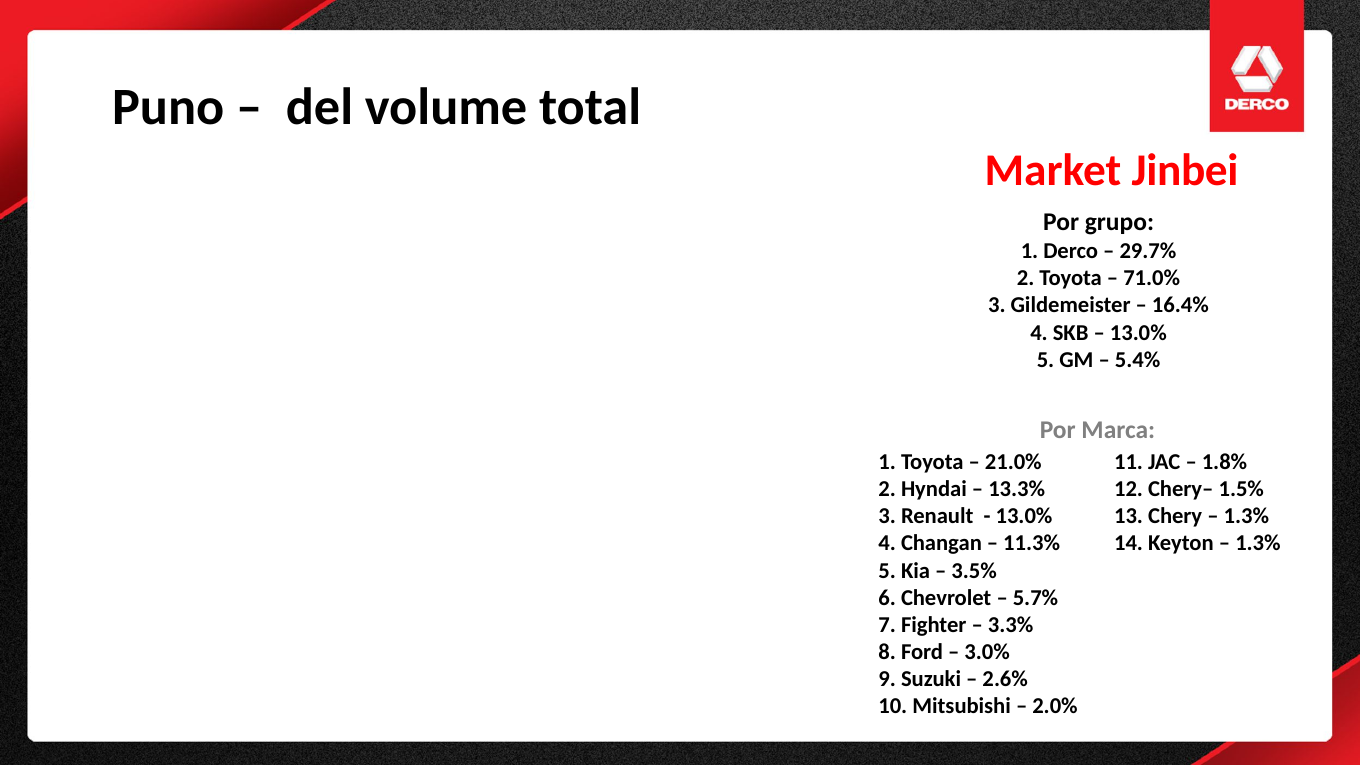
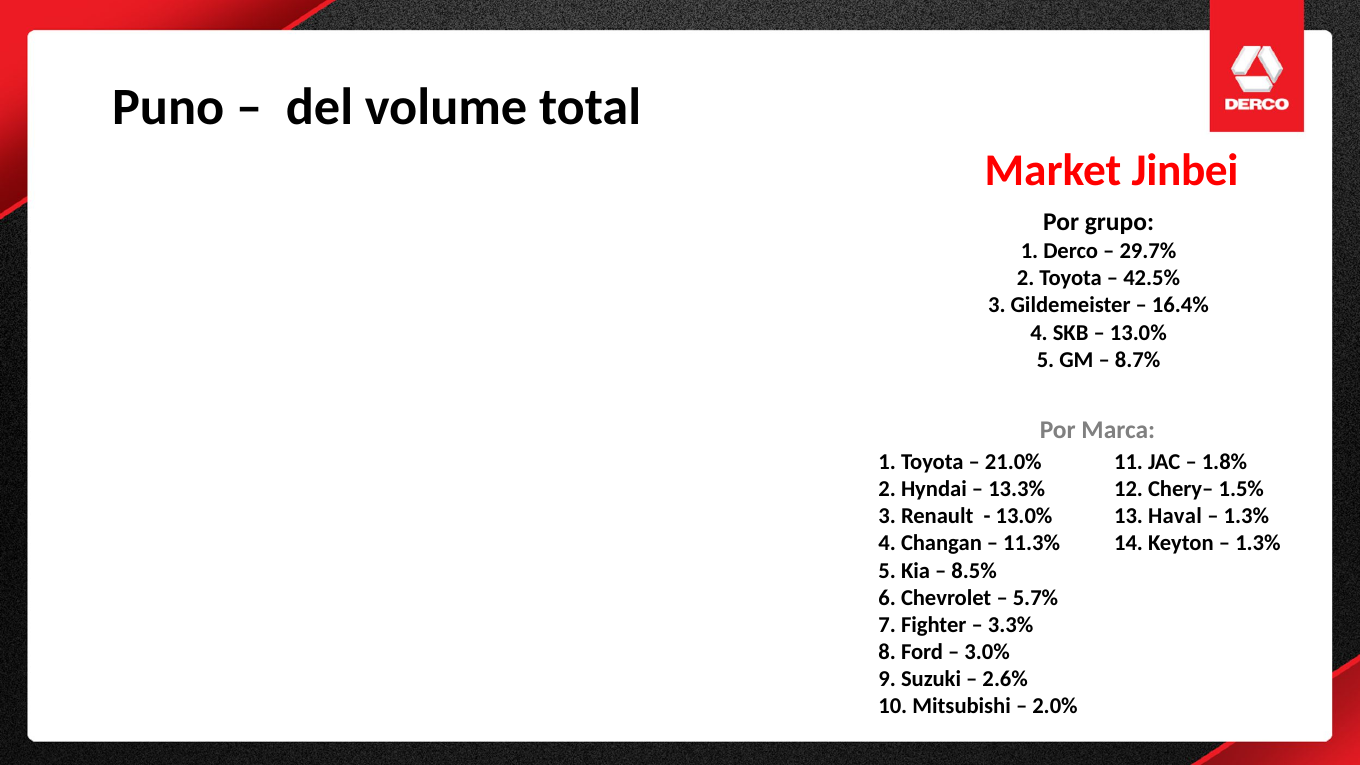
71.0%: 71.0% -> 42.5% (1152, 278)
5.4%: 5.4% -> 8.7% (1138, 360)
Chery: Chery -> Haval (1175, 516)
3.5%: 3.5% -> 8.5% (974, 571)
